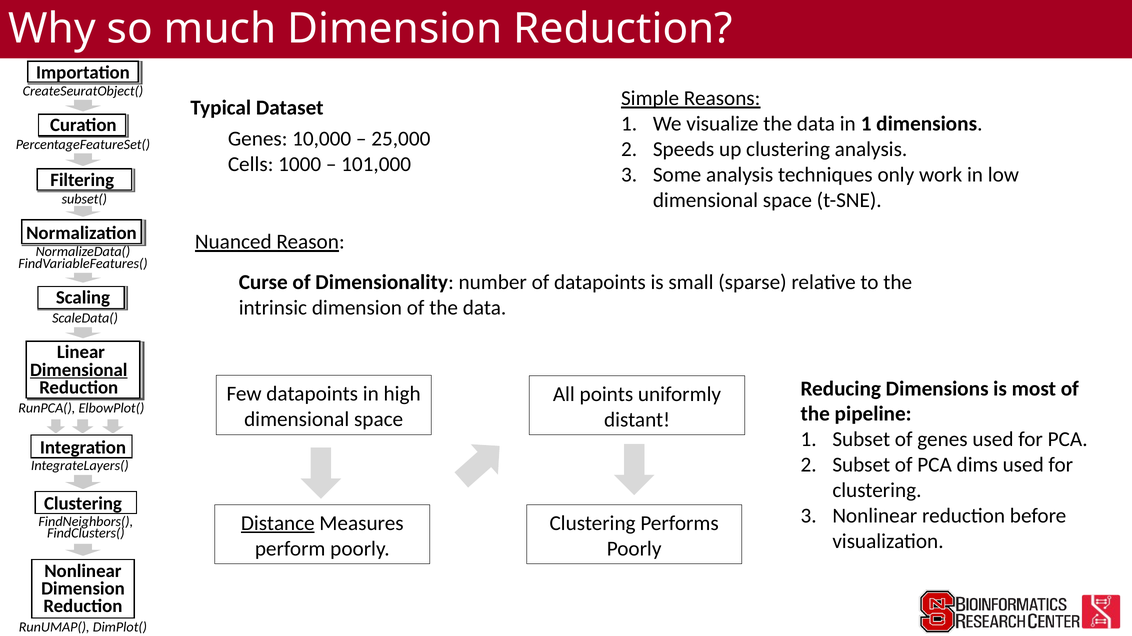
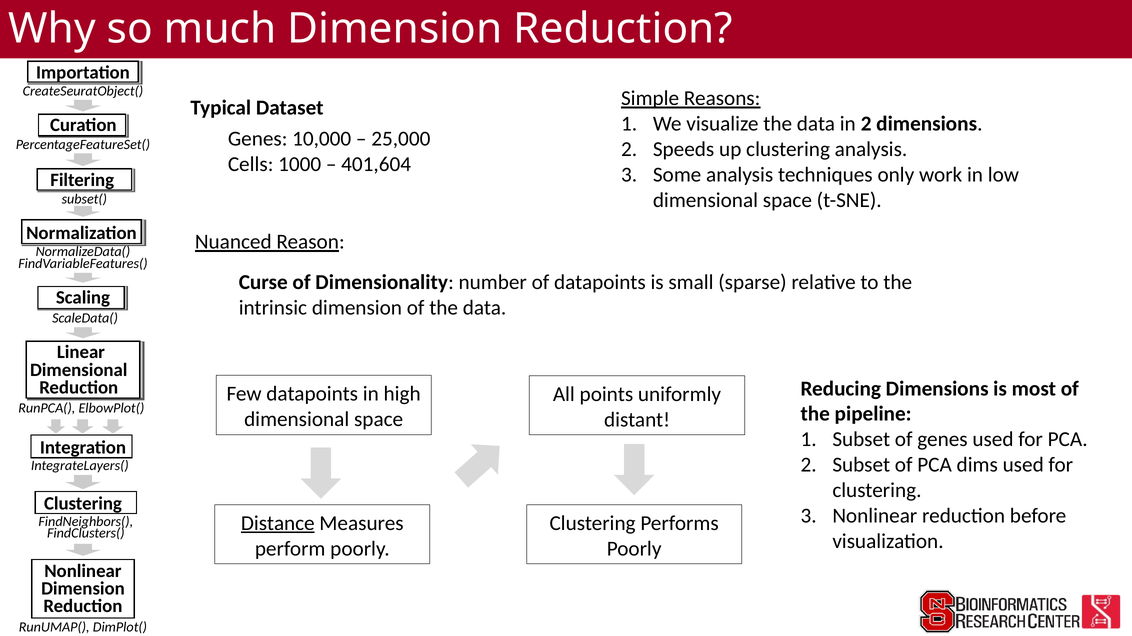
in 1: 1 -> 2 (866, 124)
101,000: 101,000 -> 401,604 (376, 164)
Dimensional underline: present -> none (79, 370)
